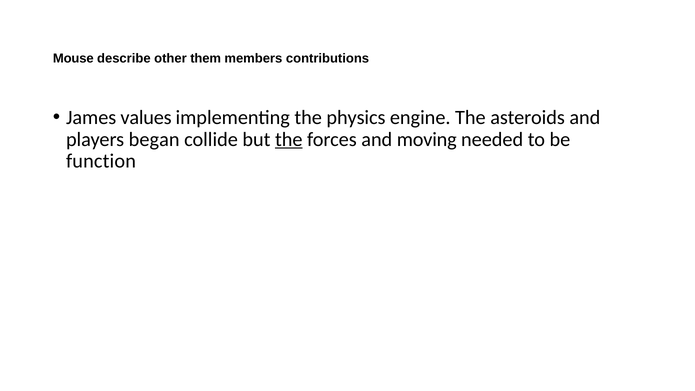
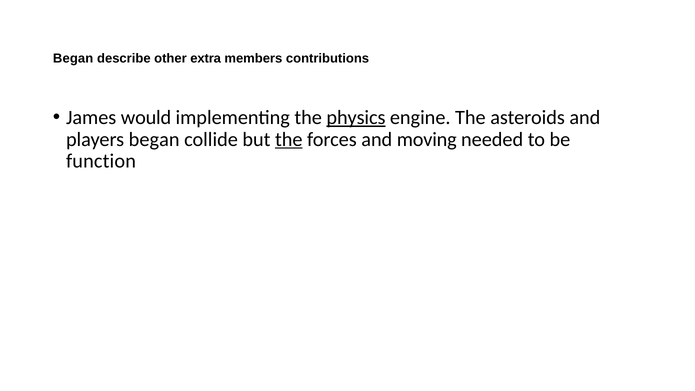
Mouse: Mouse -> Began (73, 58)
them: them -> extra (206, 58)
values: values -> would (146, 117)
physics underline: none -> present (356, 117)
